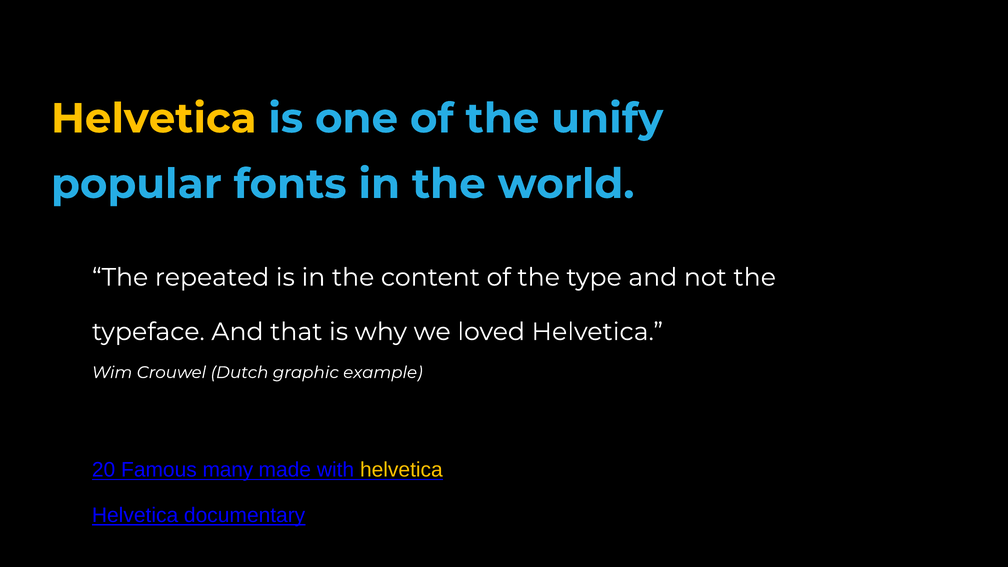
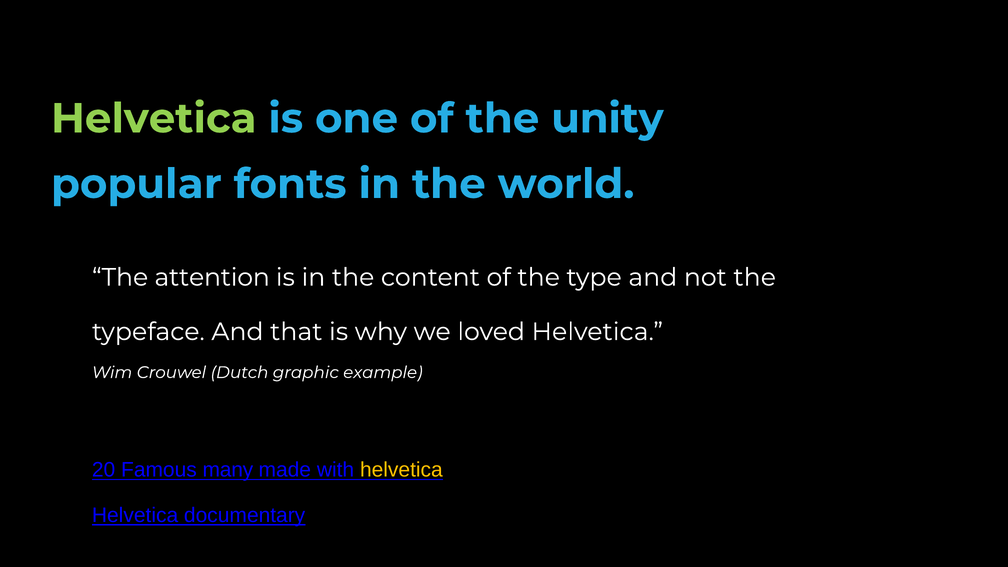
Helvetica colour: yellow -> light green (154, 119)
unify: unify -> unity (607, 119)
repeated: repeated -> attention (212, 277)
